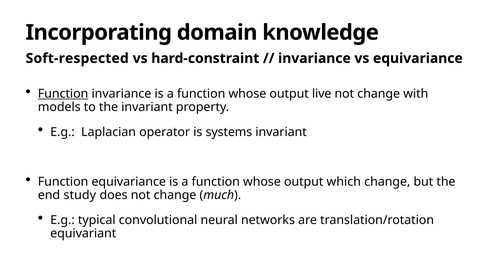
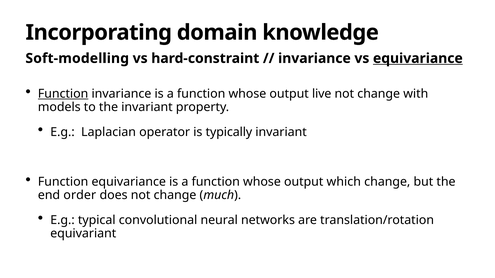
Soft-respected: Soft-respected -> Soft-modelling (77, 58)
equivariance underline: none -> present (418, 58)
systems: systems -> typically (229, 132)
study: study -> order (80, 196)
